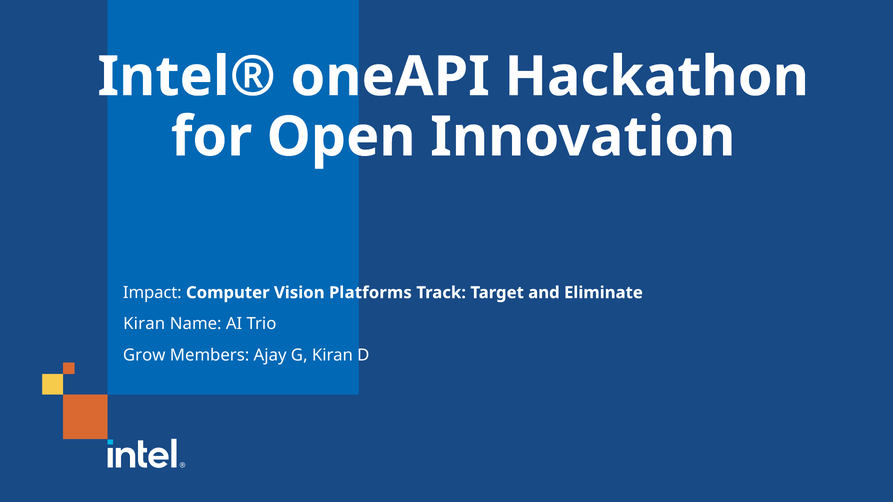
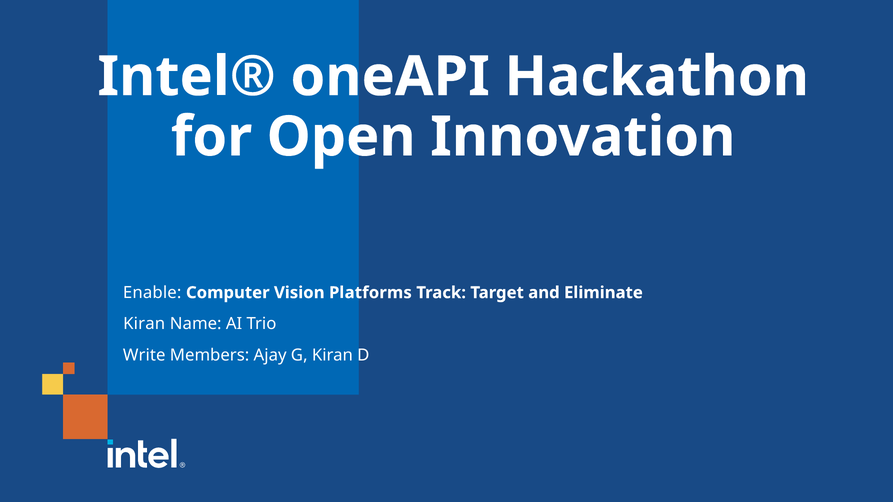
Impact: Impact -> Enable (152, 293)
Grow: Grow -> Write (144, 355)
